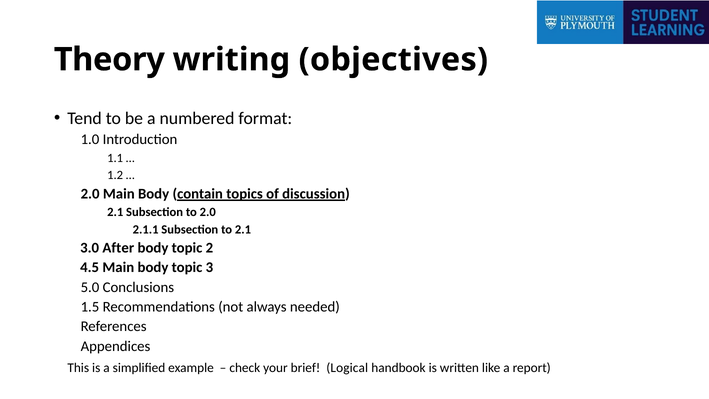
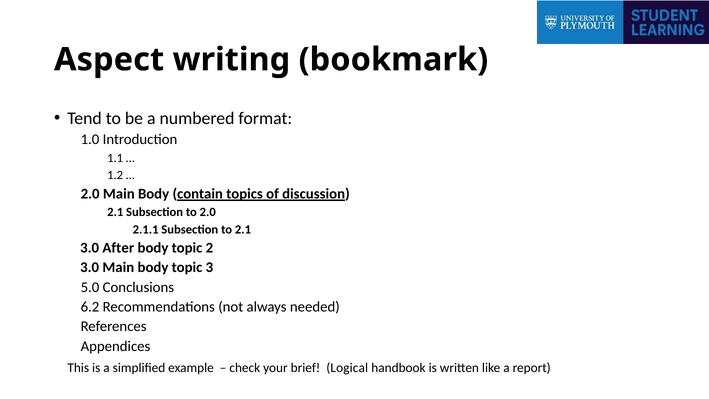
Theory: Theory -> Aspect (109, 60)
objectives: objectives -> bookmark (393, 60)
4.5: 4.5 -> 3.0 (90, 267)
1.5: 1.5 -> 6.2 (90, 307)
